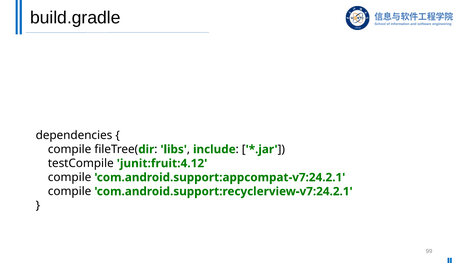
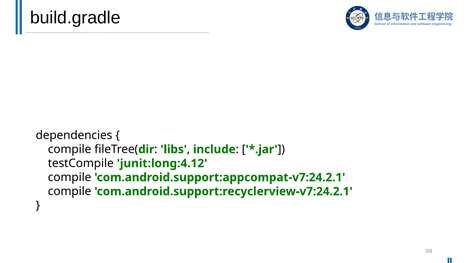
junit:fruit:4.12: junit:fruit:4.12 -> junit:long:4.12 (162, 164)
